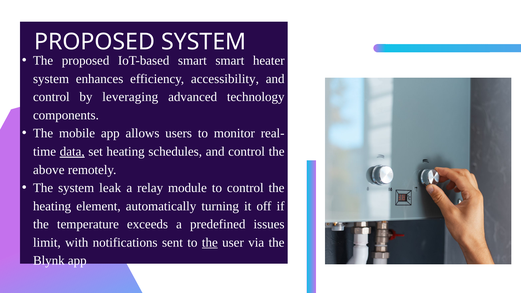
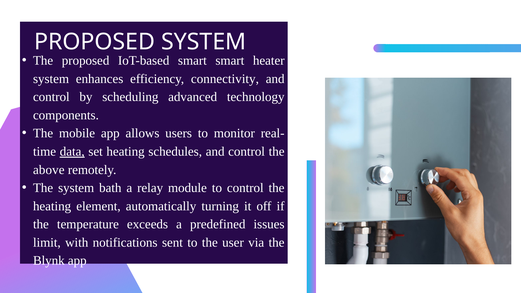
accessibility: accessibility -> connectivity (225, 79)
leveraging: leveraging -> scheduling (130, 97)
leak: leak -> bath (110, 188)
the underline: present -> none (210, 243)
